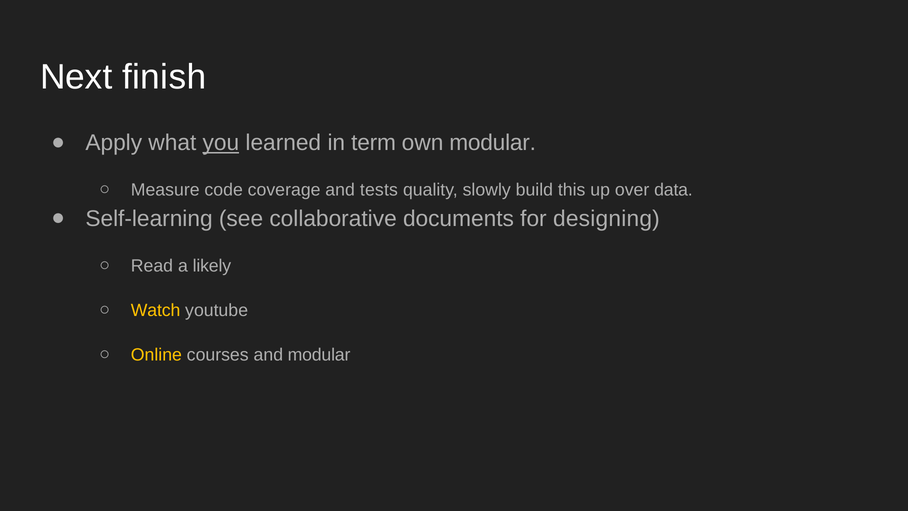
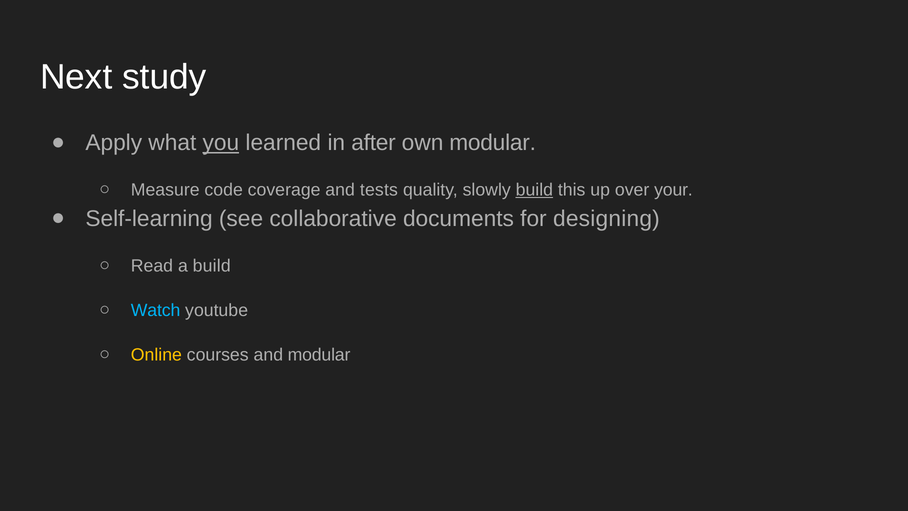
finish: finish -> study (164, 77)
term: term -> after (374, 143)
build underline: none -> present (534, 190)
data: data -> your (673, 190)
a likely: likely -> build (212, 266)
Watch colour: yellow -> light blue (156, 310)
